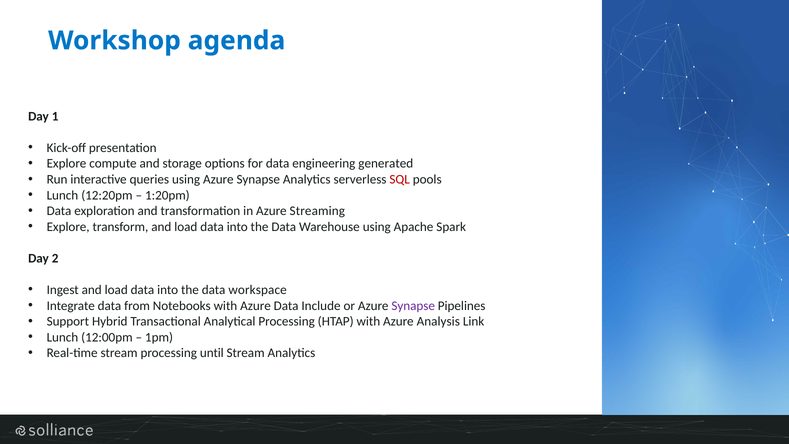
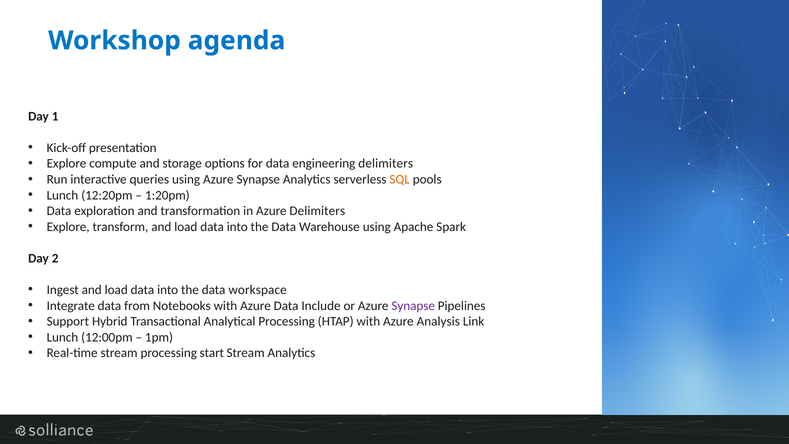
engineering generated: generated -> delimiters (386, 164)
SQL colour: red -> orange (400, 179)
Azure Streaming: Streaming -> Delimiters (317, 211)
until: until -> start (212, 353)
